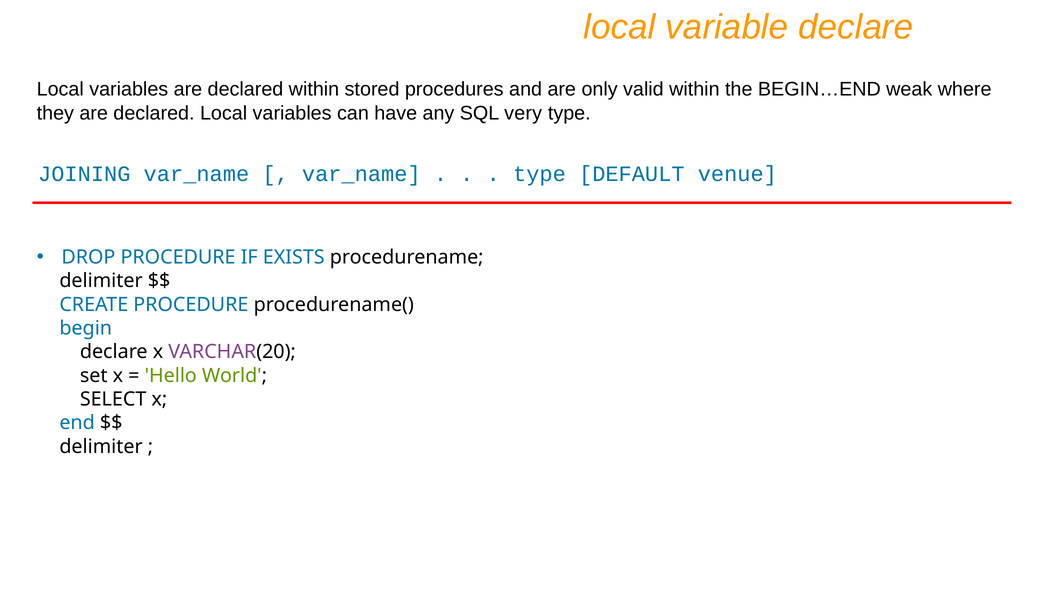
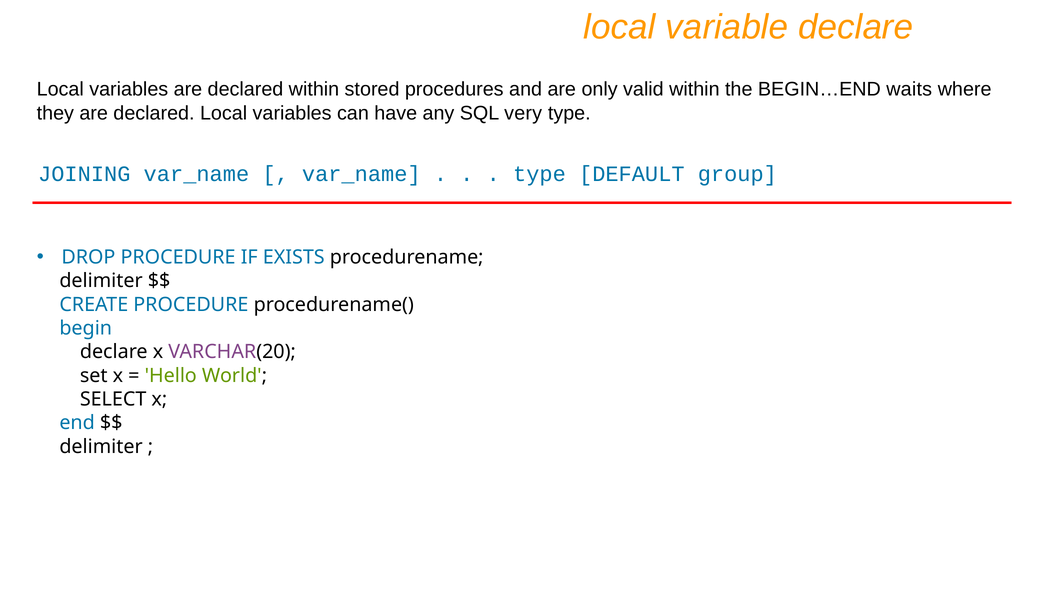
weak: weak -> waits (909, 89)
venue: venue -> group (737, 174)
